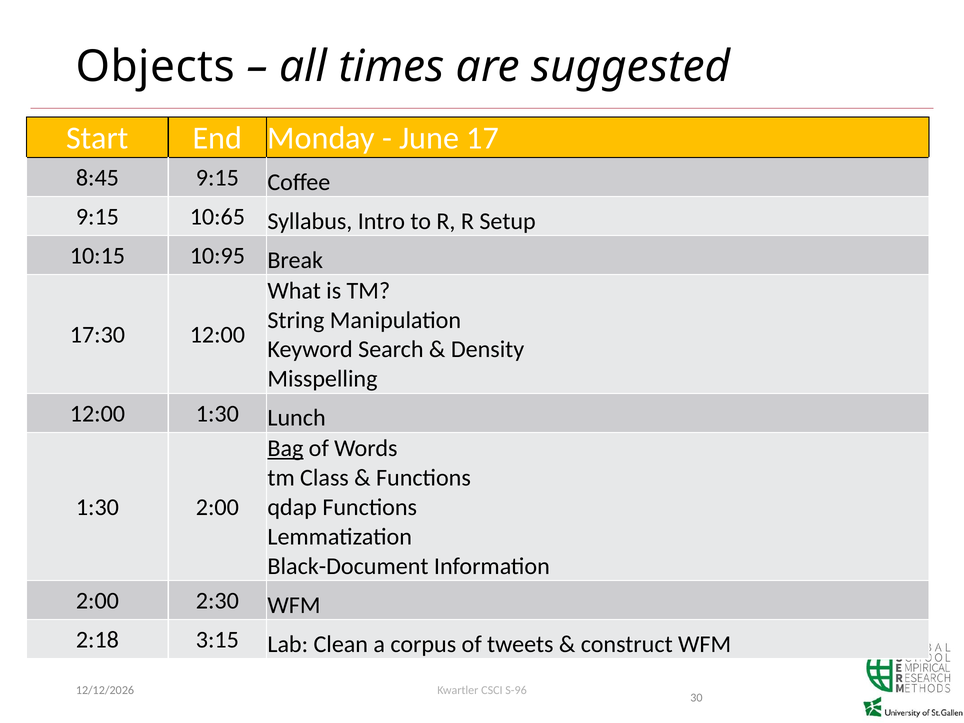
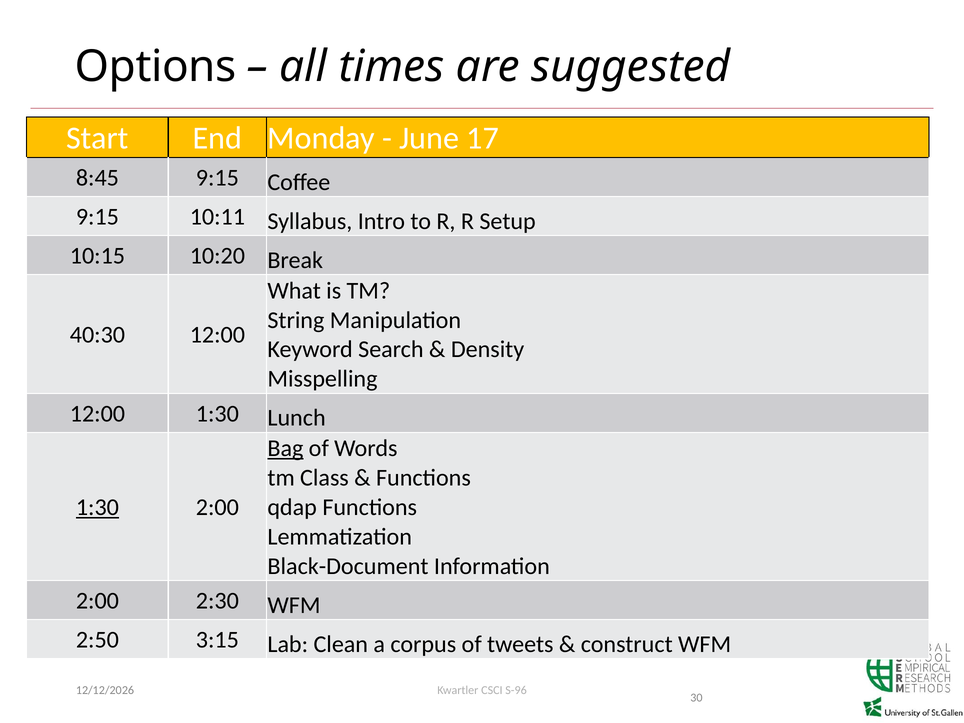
Objects: Objects -> Options (156, 67)
10:65: 10:65 -> 10:11 (217, 217)
10:95: 10:95 -> 10:20 (217, 256)
17:30: 17:30 -> 40:30 (97, 335)
1:30 underline: none -> present (97, 507)
2:18: 2:18 -> 2:50 (97, 640)
